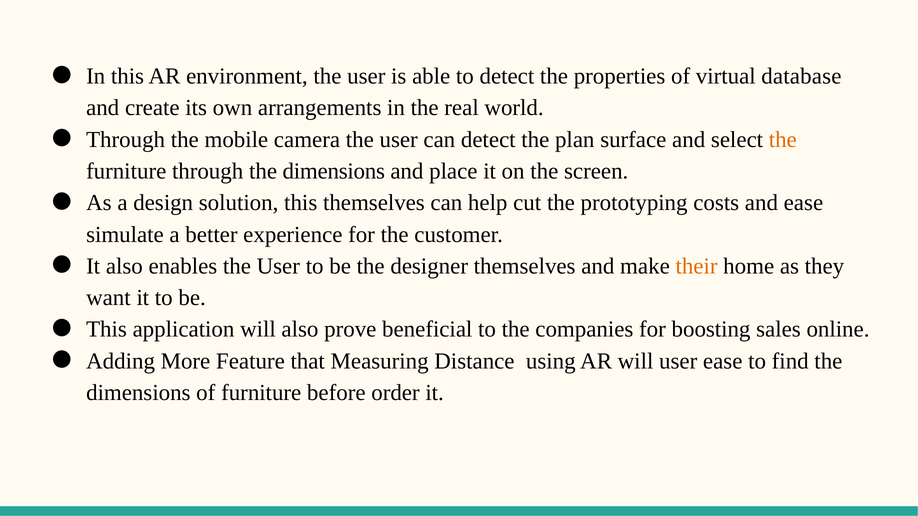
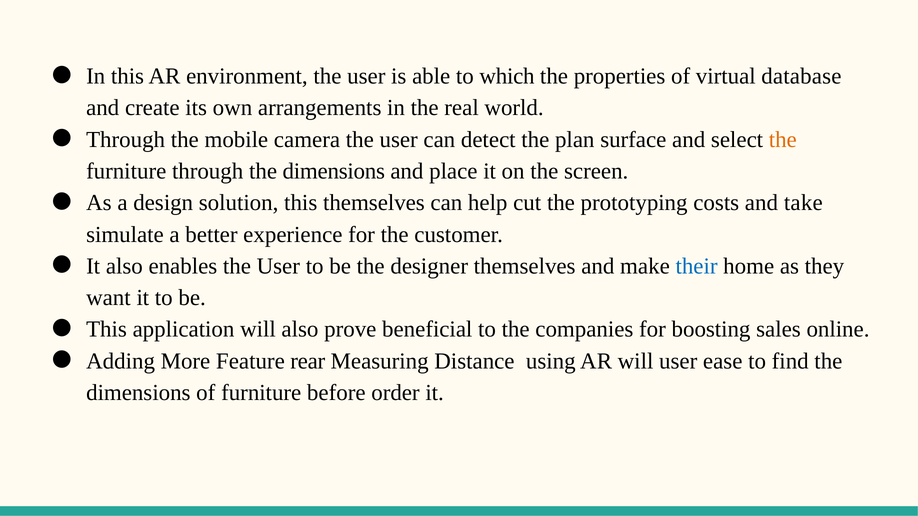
to detect: detect -> which (507, 76)
and ease: ease -> take (803, 203)
their colour: orange -> blue (697, 266)
that: that -> rear (308, 361)
